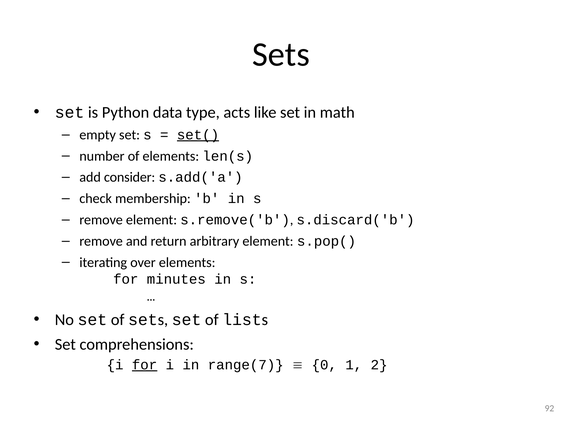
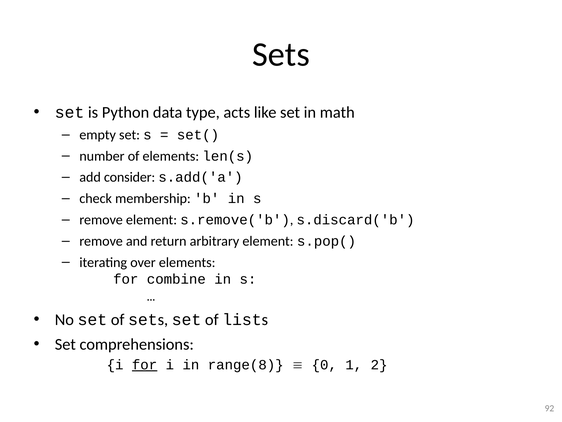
set( underline: present -> none (198, 135)
minutes: minutes -> combine (176, 279)
range(7: range(7 -> range(8 (246, 364)
